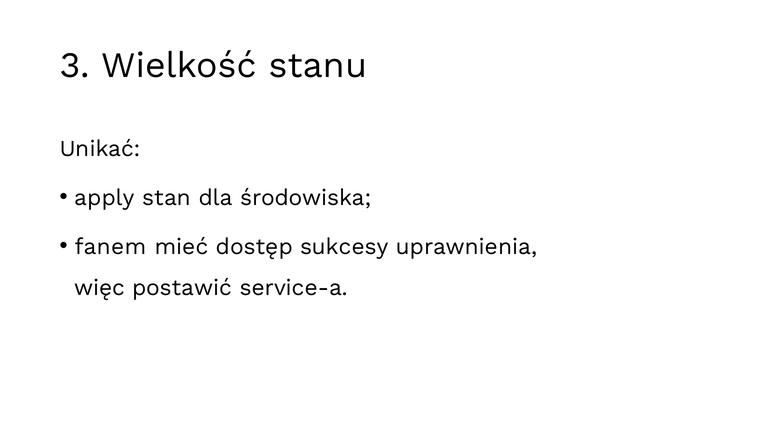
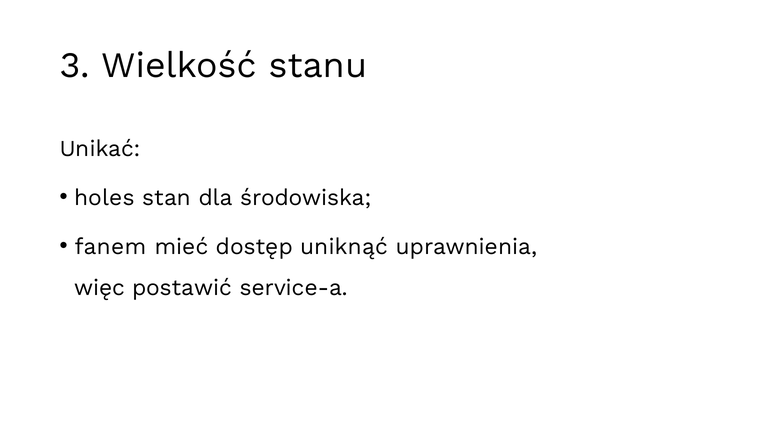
apply: apply -> holes (104, 198)
sukcesy: sukcesy -> uniknąć (344, 247)
